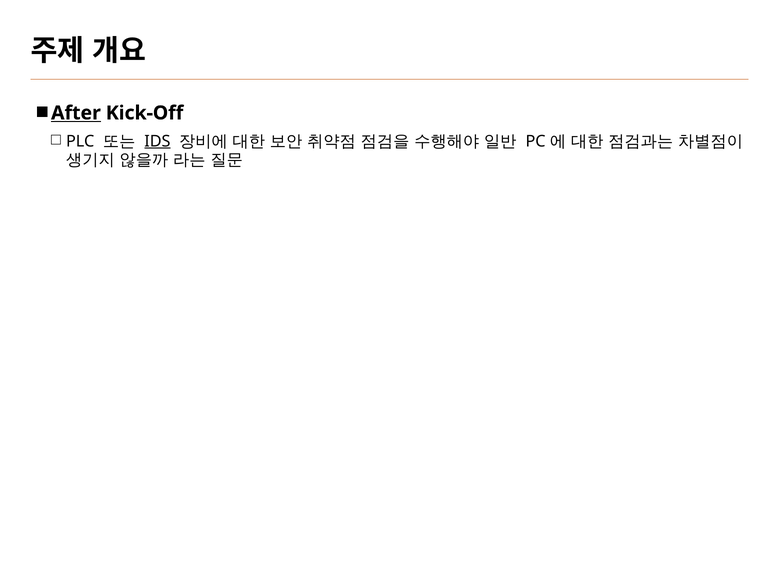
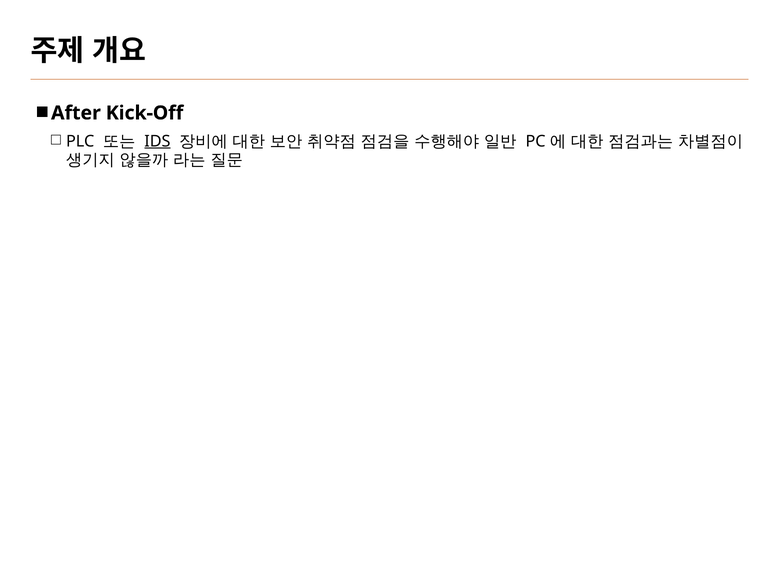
After underline: present -> none (76, 113)
